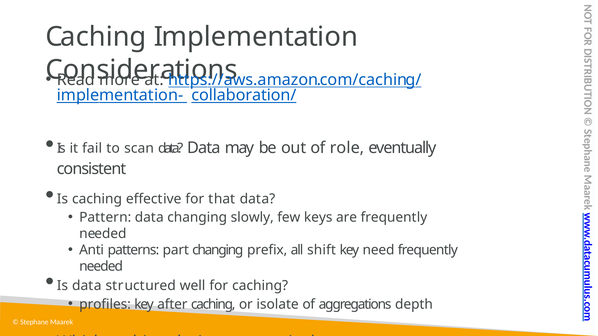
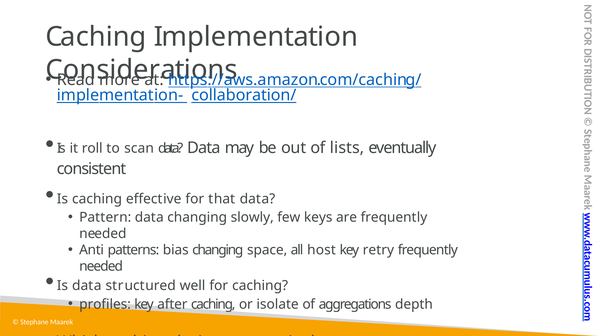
fail: fail -> roll (92, 148)
role: role -> lists (347, 148)
part: part -> bias (176, 250)
prefix: prefix -> space (267, 250)
shift: shift -> host (321, 250)
need: need -> retry (378, 250)
